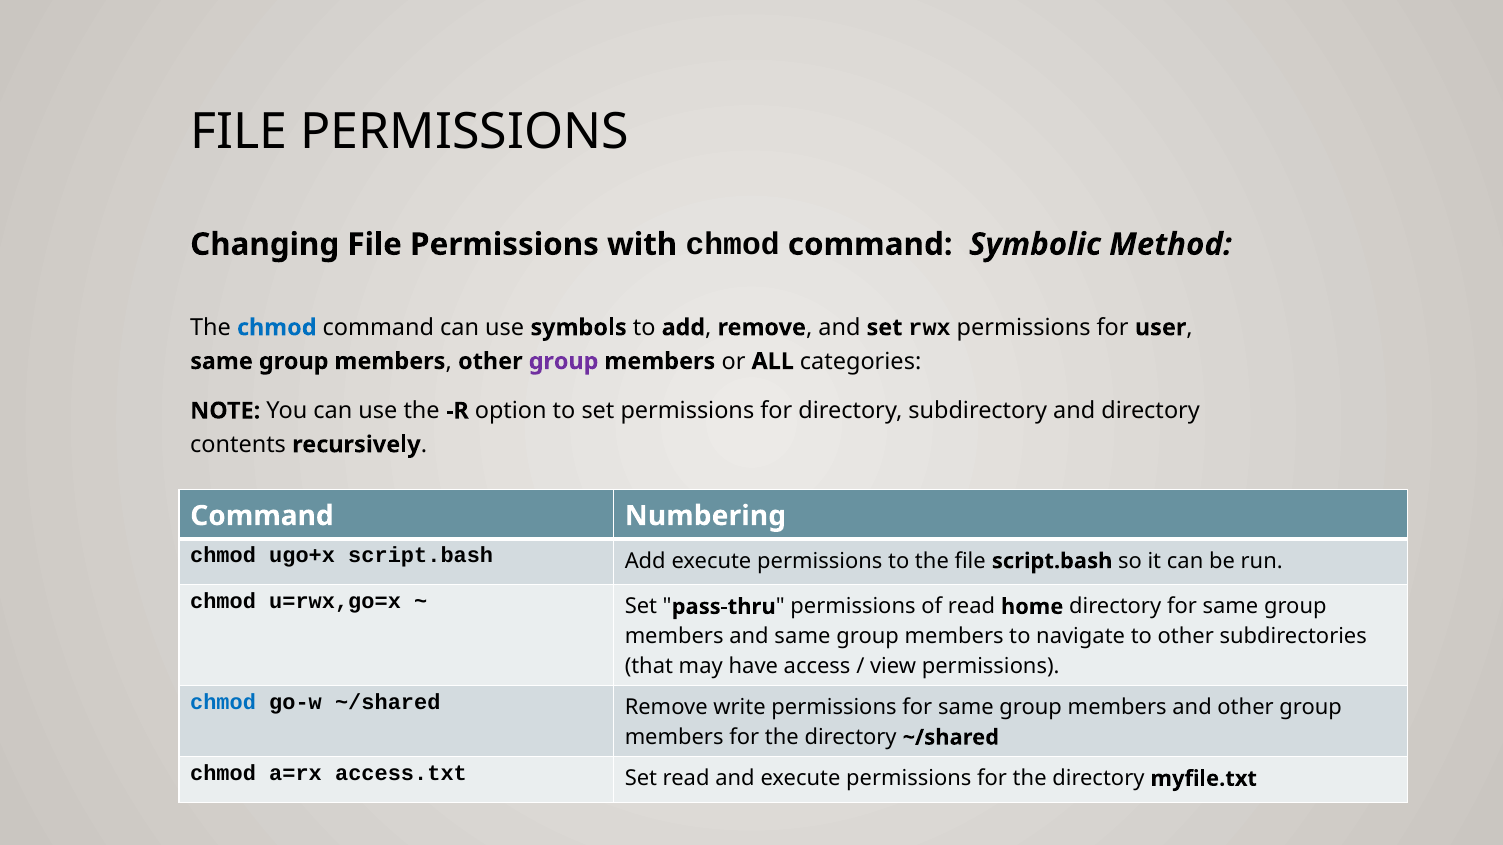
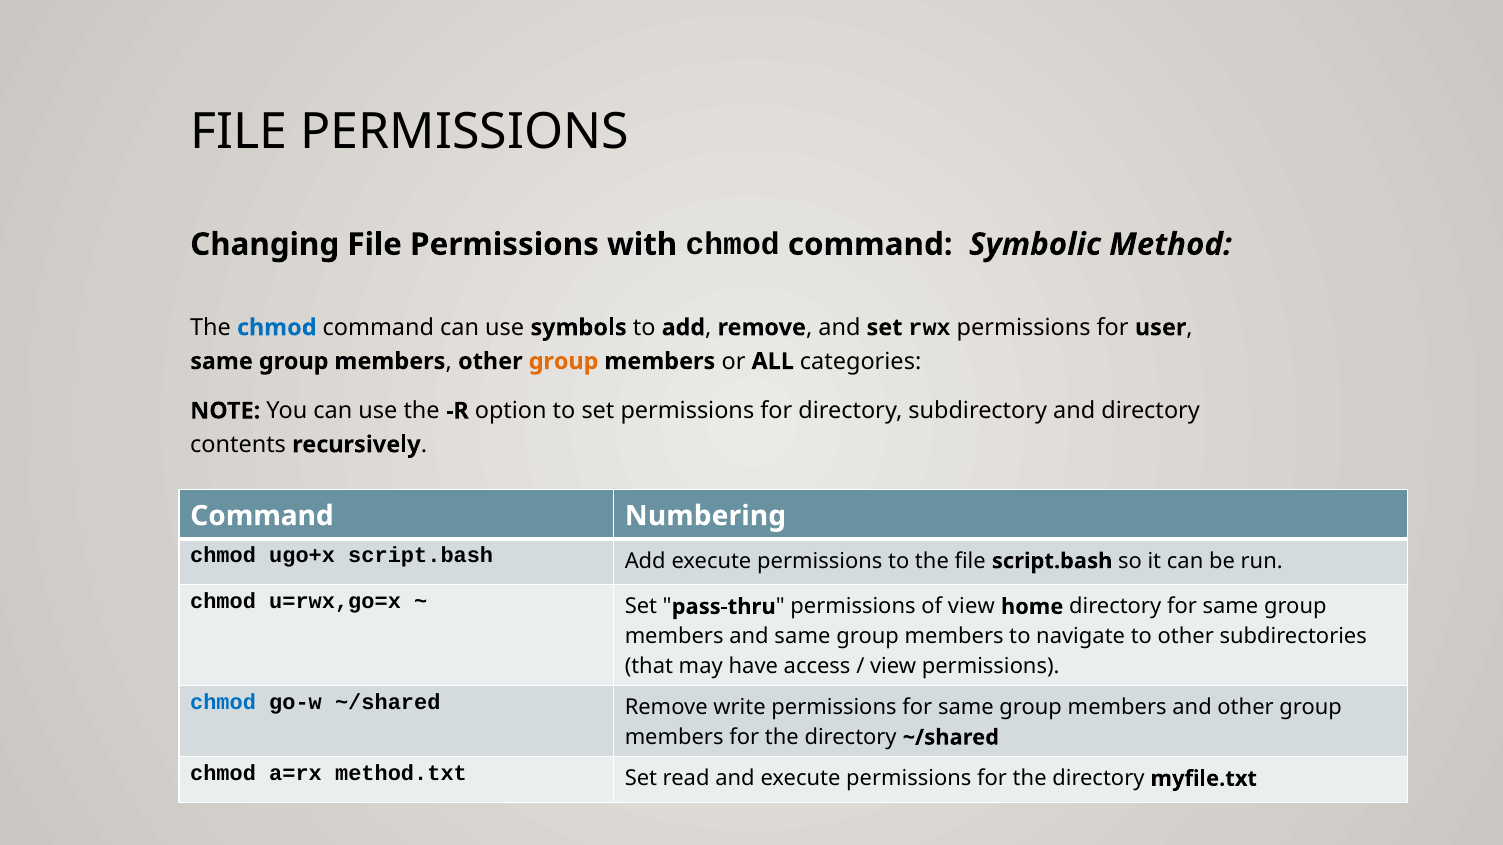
group colour: purple -> orange (564, 361)
of read: read -> view (971, 607)
access.txt: access.txt -> method.txt (401, 774)
